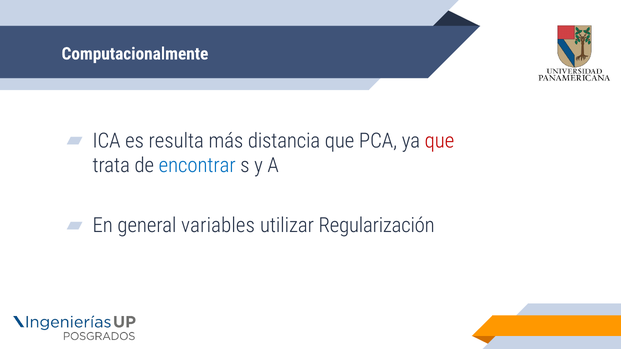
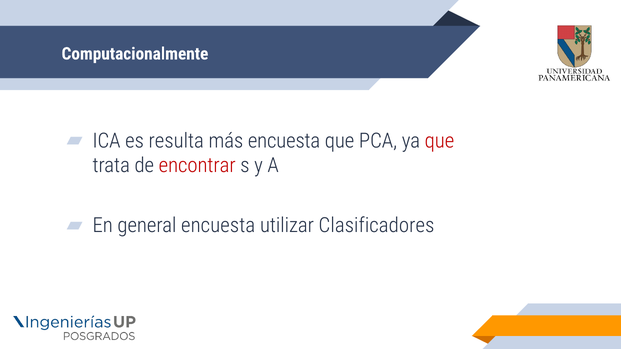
más distancia: distancia -> encuesta (284, 141)
encontrar colour: blue -> red (197, 166)
general variables: variables -> encuesta (218, 226)
Regularización: Regularización -> Clasificadores (377, 226)
